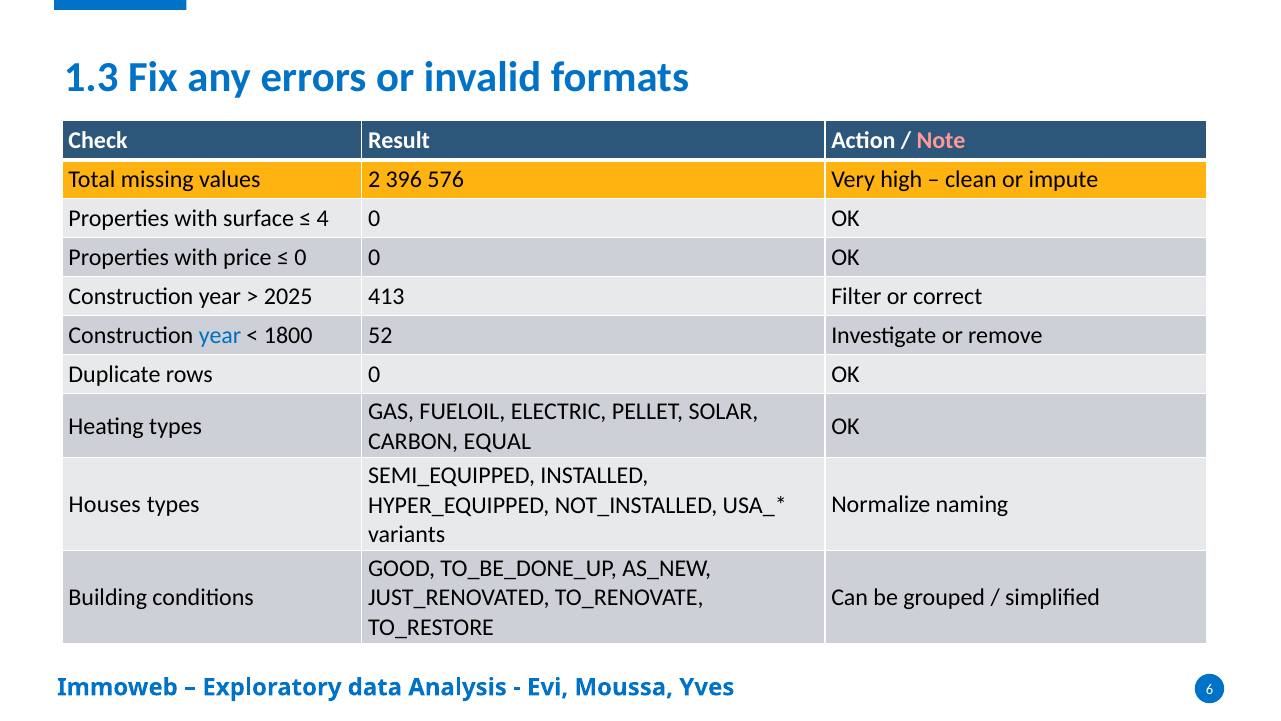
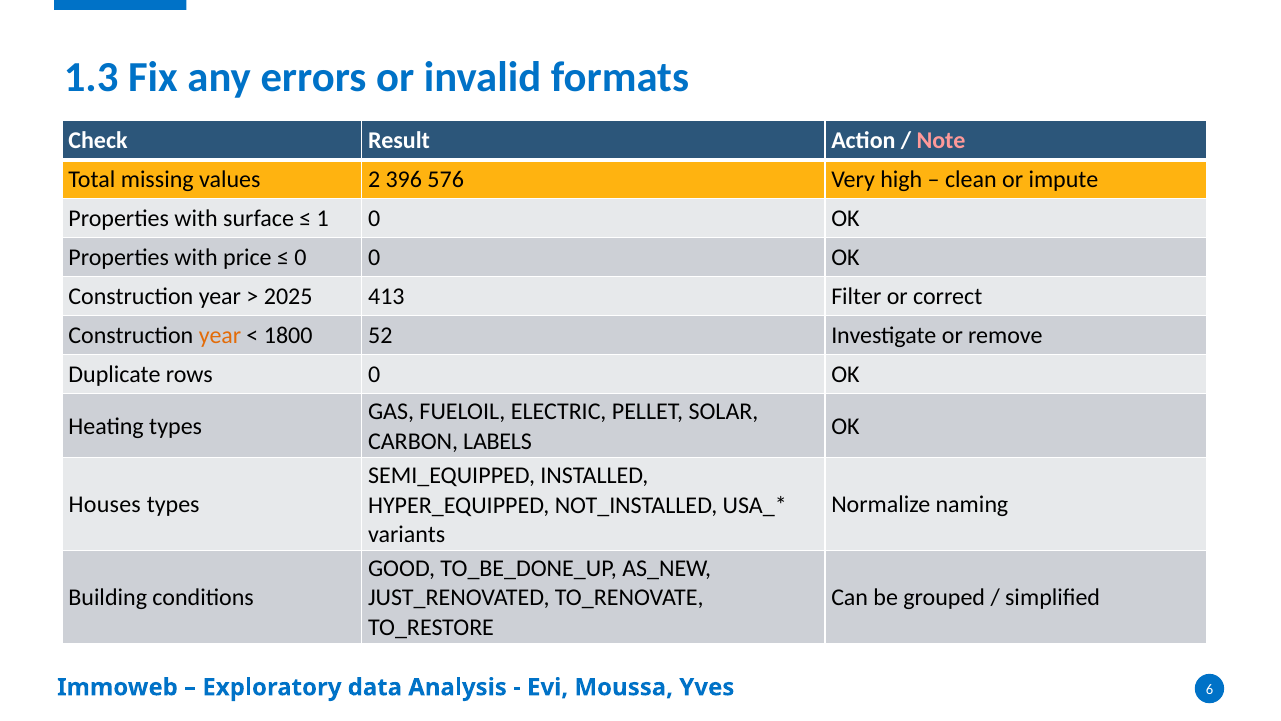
4: 4 -> 1 (323, 219)
year colour: blue -> orange (220, 335)
EQUAL: EQUAL -> LABELS (498, 441)
